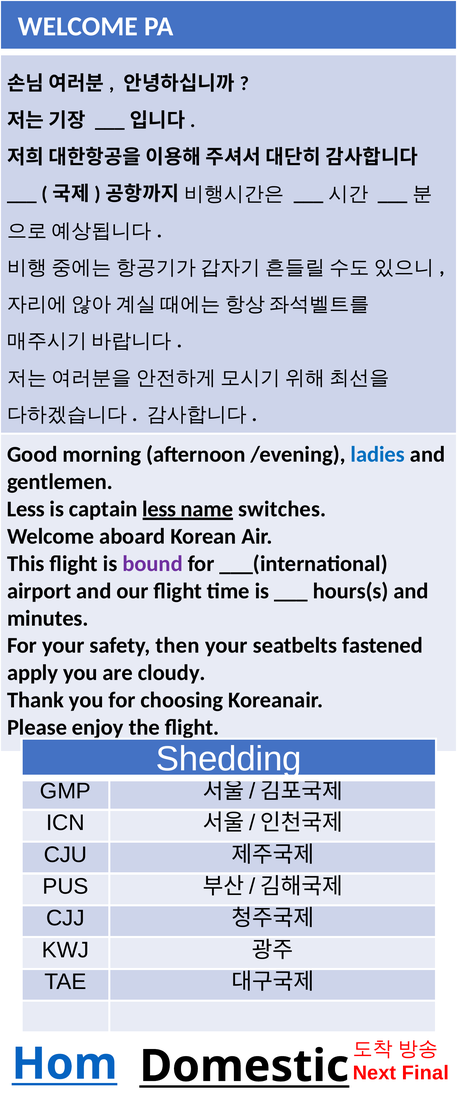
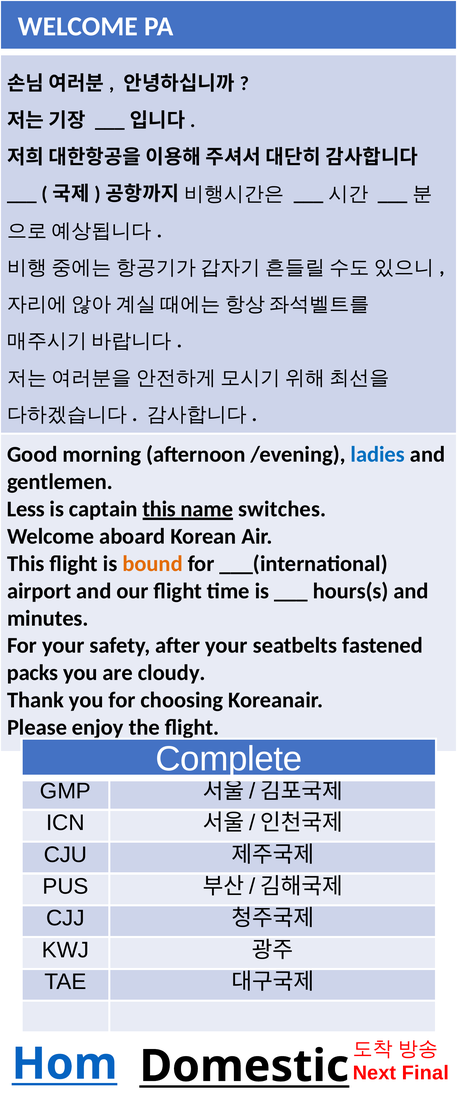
captain less: less -> this (159, 509)
bound colour: purple -> orange (153, 563)
then: then -> after (178, 645)
apply: apply -> packs (33, 672)
Shedding: Shedding -> Complete (229, 759)
